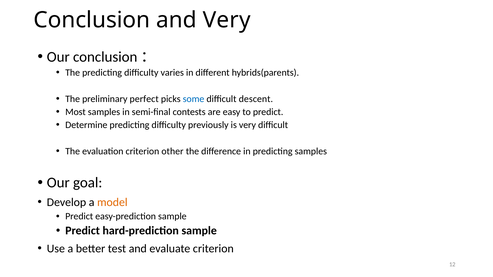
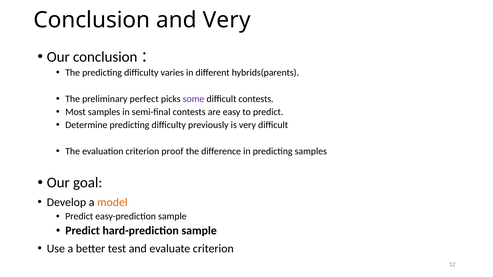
some colour: blue -> purple (194, 99)
difficult descent: descent -> contests (256, 99)
other: other -> proof (172, 151)
